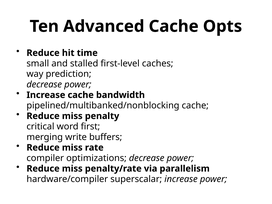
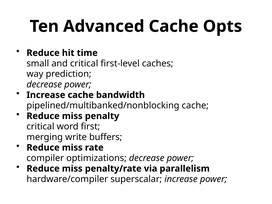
and stalled: stalled -> critical (84, 63)
